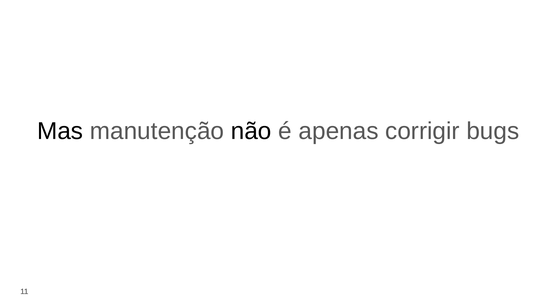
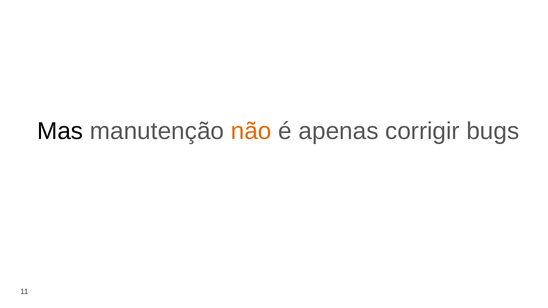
não colour: black -> orange (251, 131)
